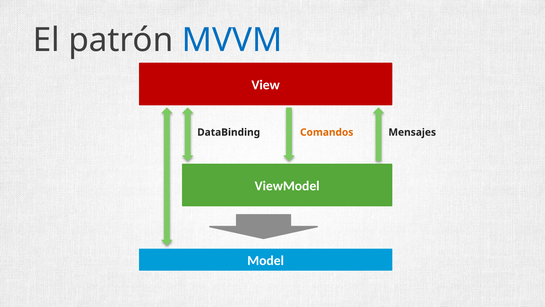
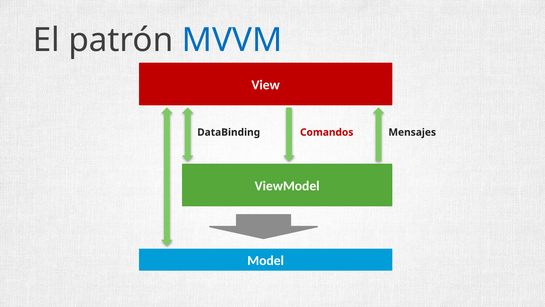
Comandos colour: orange -> red (327, 132)
